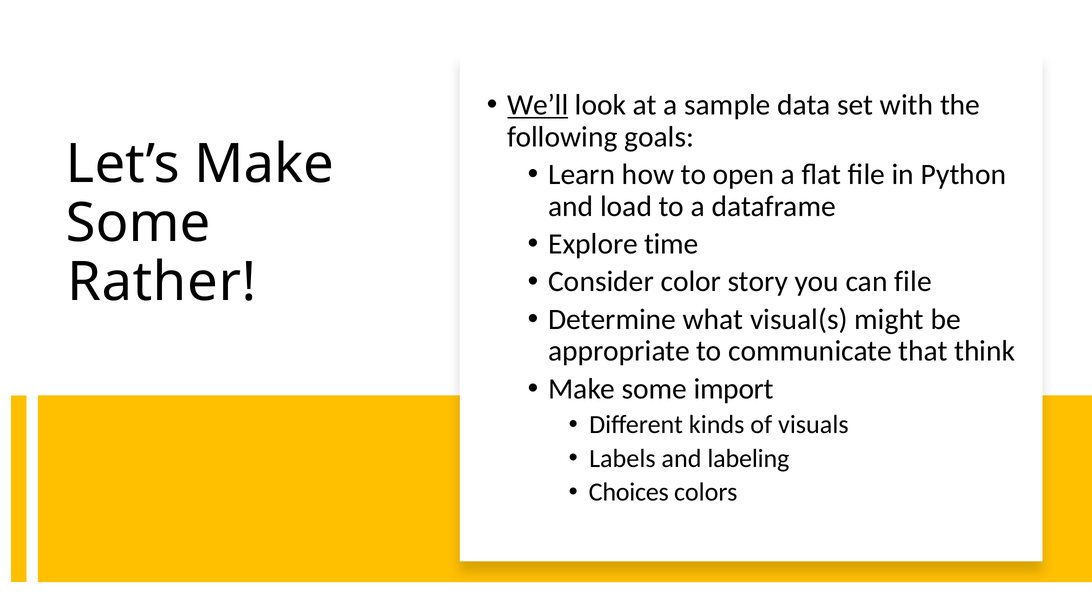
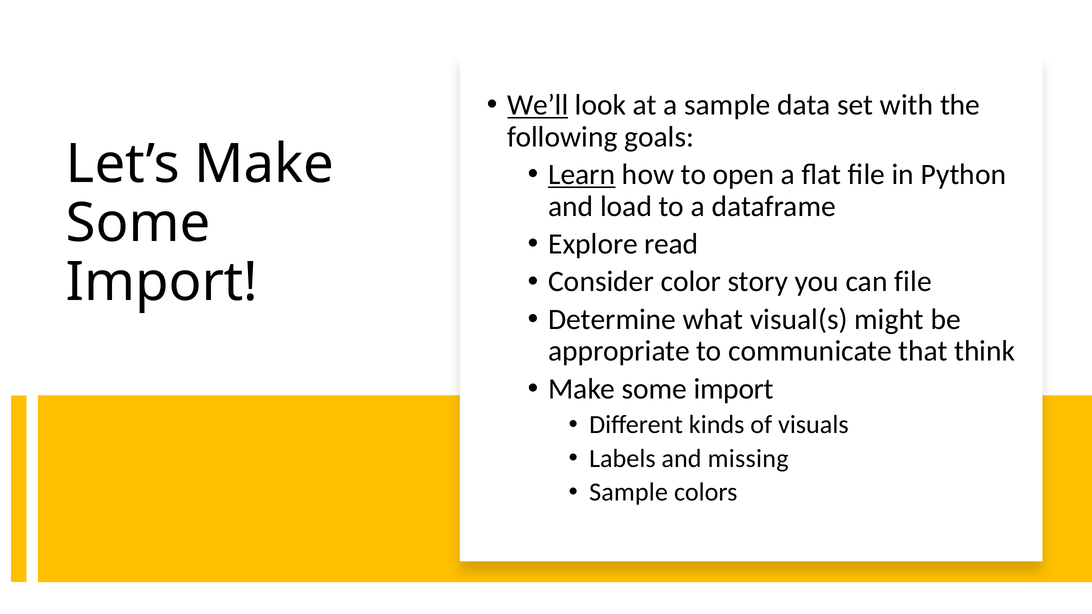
Learn underline: none -> present (582, 175)
time: time -> read (671, 244)
Rather: Rather -> Import (162, 282)
labeling: labeling -> missing (748, 459)
Choices: Choices -> Sample (629, 493)
